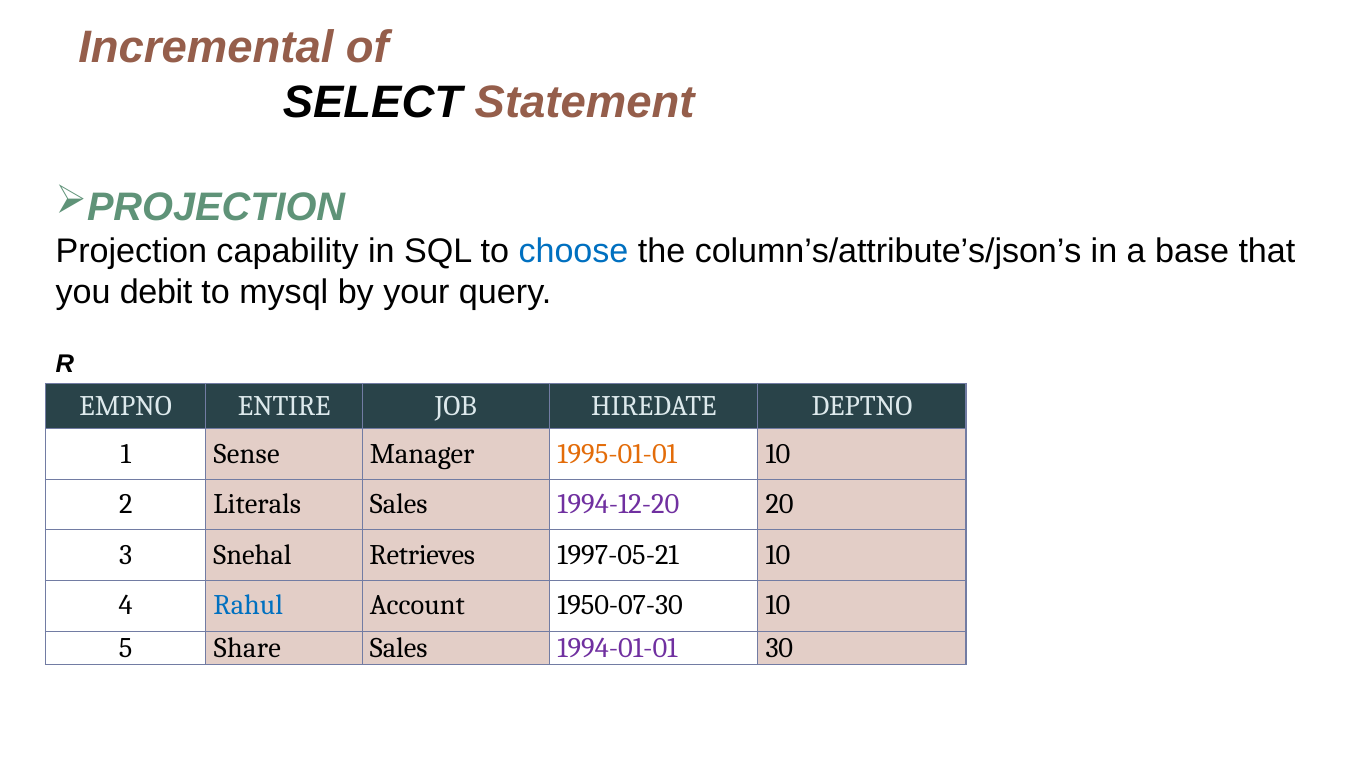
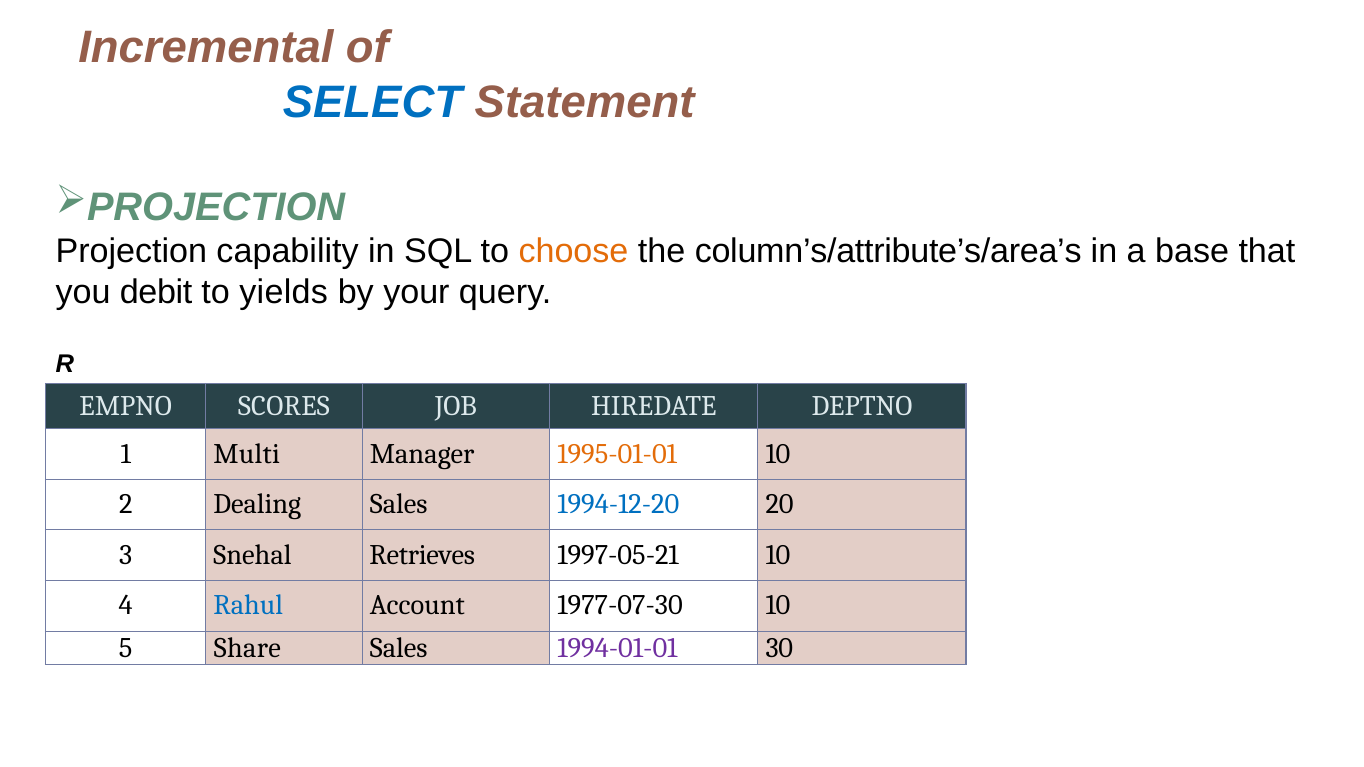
SELECT colour: black -> blue (372, 102)
choose colour: blue -> orange (573, 251)
column’s/attribute’s/json’s: column’s/attribute’s/json’s -> column’s/attribute’s/area’s (888, 251)
mysql: mysql -> yields (284, 292)
ENTIRE: ENTIRE -> SCORES (284, 406)
Sense: Sense -> Multi (247, 454)
Literals: Literals -> Dealing (257, 504)
1994-12-20 colour: purple -> blue (618, 504)
1950-07-30: 1950-07-30 -> 1977-07-30 (620, 606)
